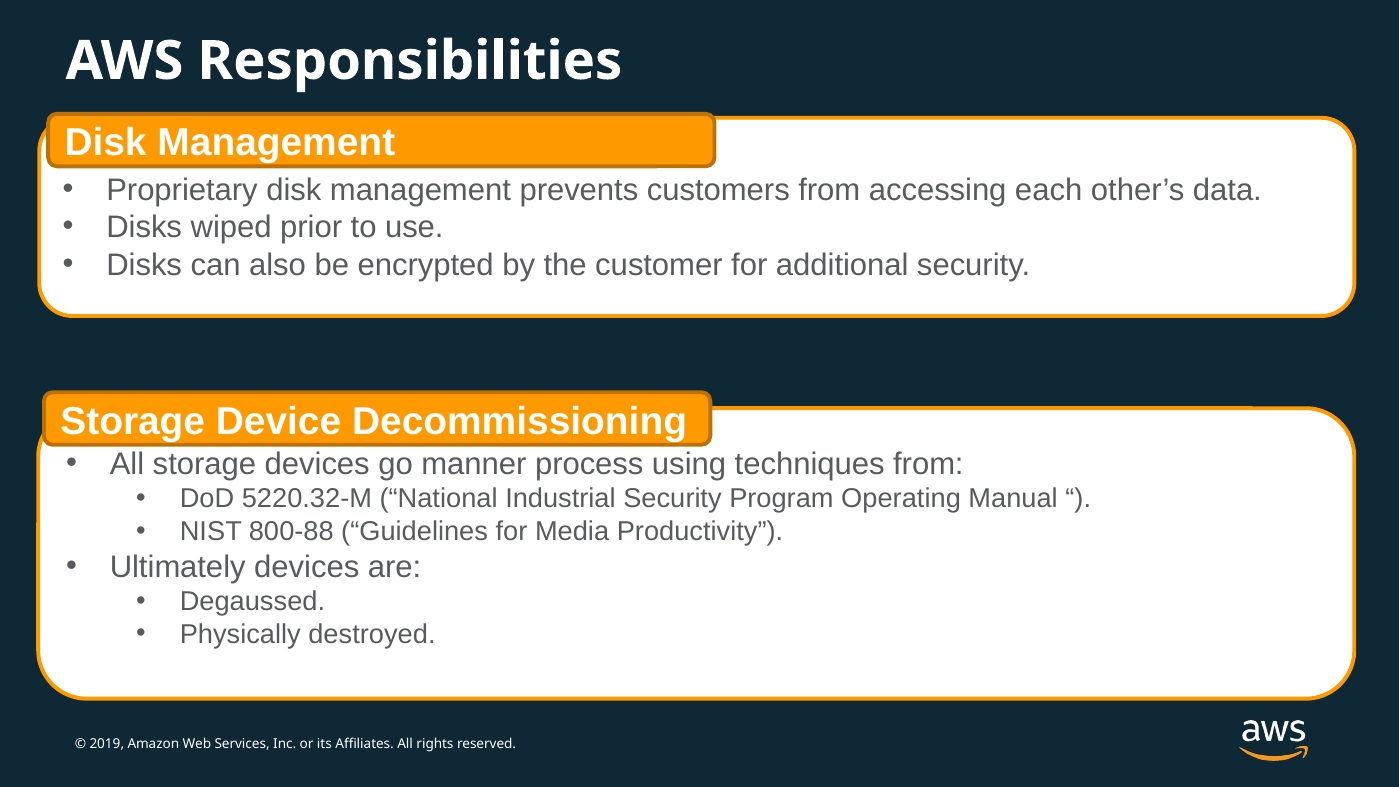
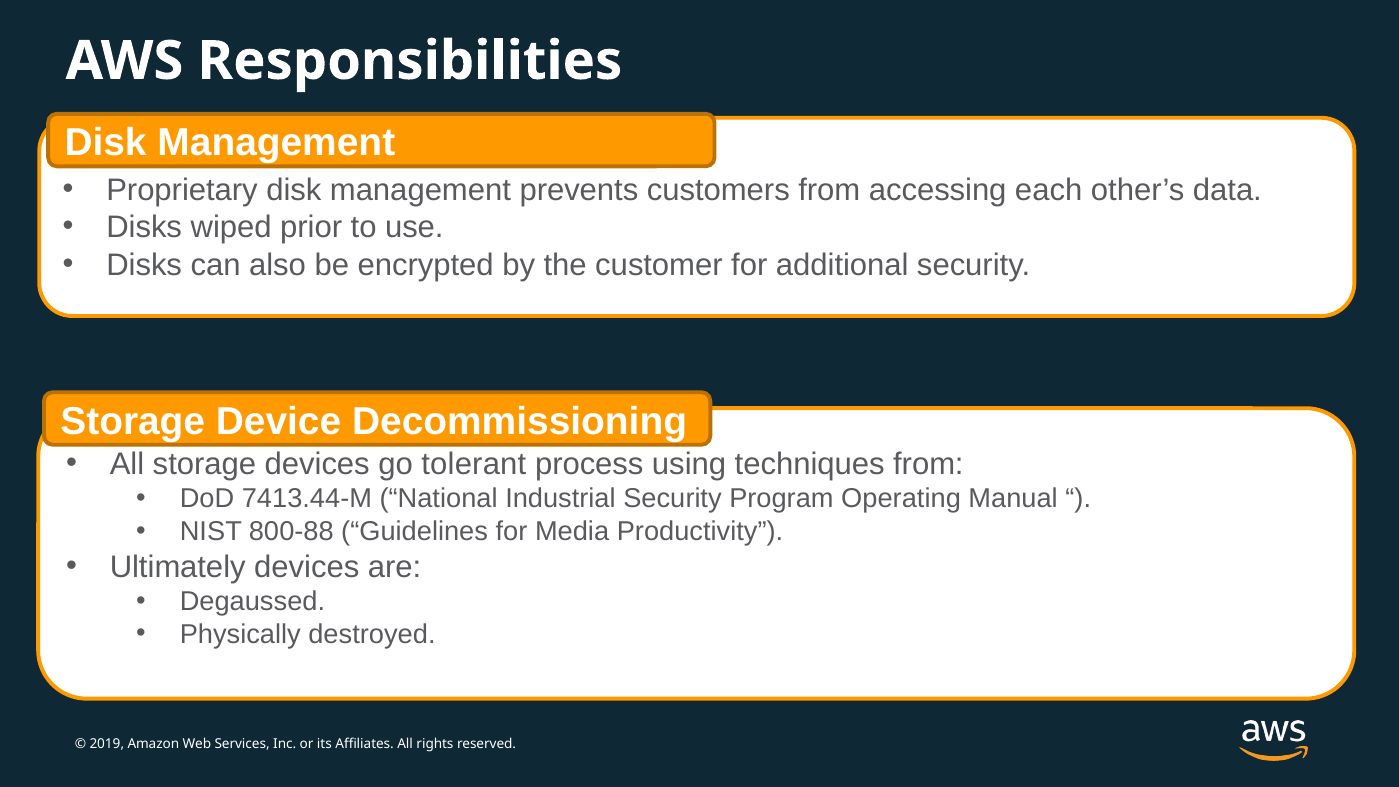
manner: manner -> tolerant (474, 464)
5220.32-M: 5220.32-M -> 7413.44-M (307, 499)
